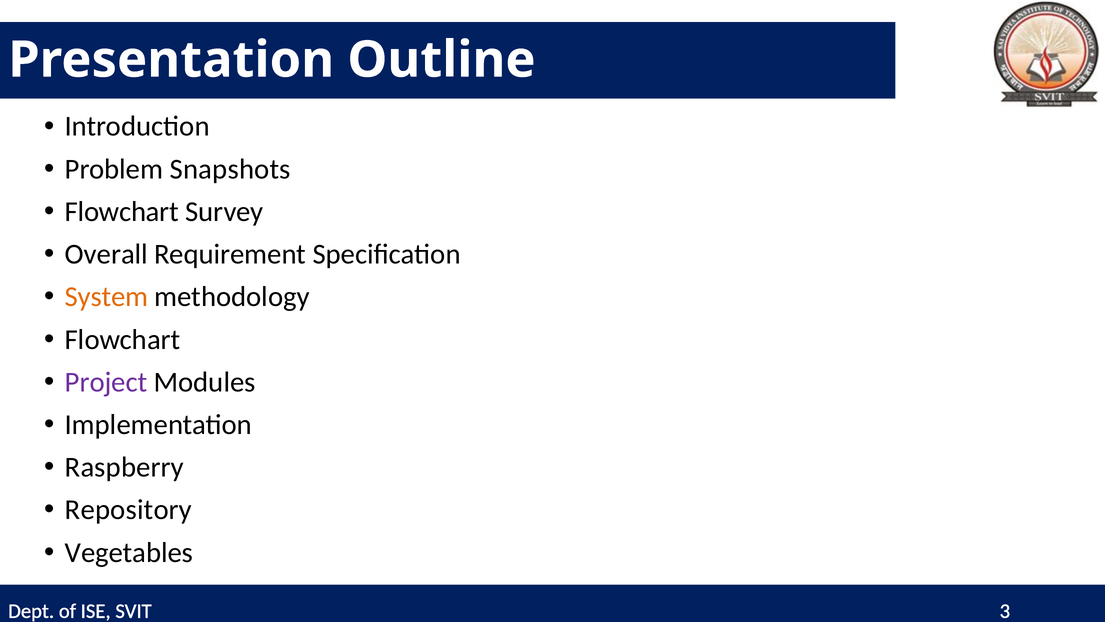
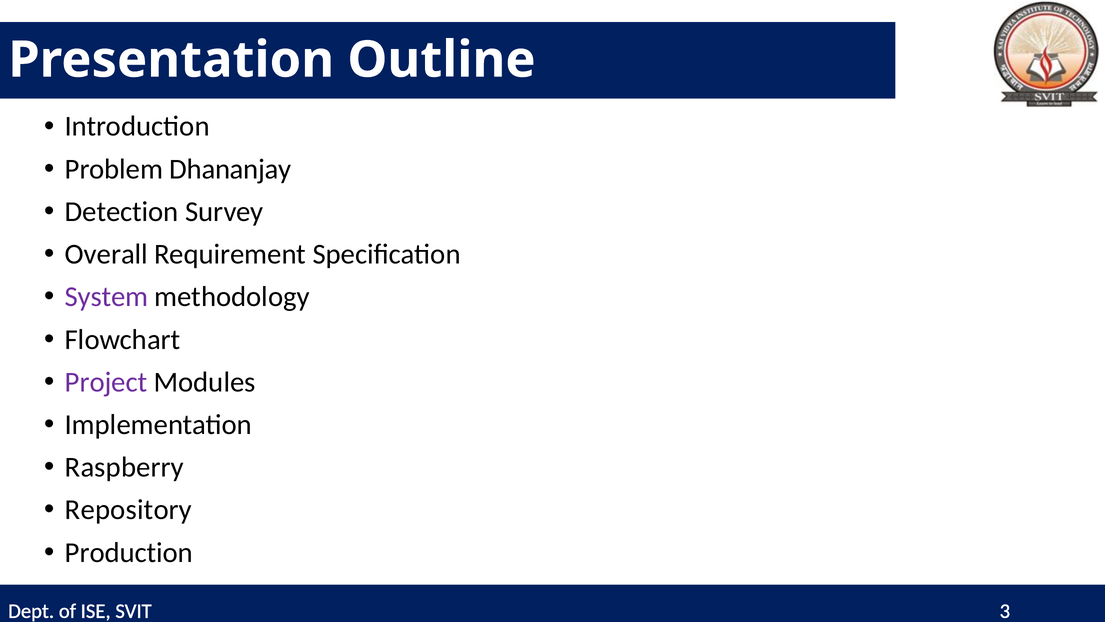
Snapshots: Snapshots -> Dhananjay (230, 169)
Flowchart: Flowchart -> Detection (122, 212)
System colour: orange -> purple (106, 297)
Vegetables: Vegetables -> Production (129, 552)
